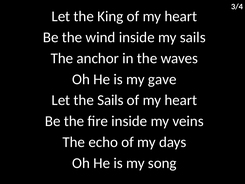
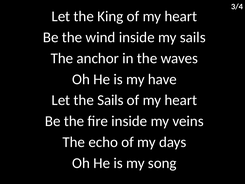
gave: gave -> have (162, 79)
